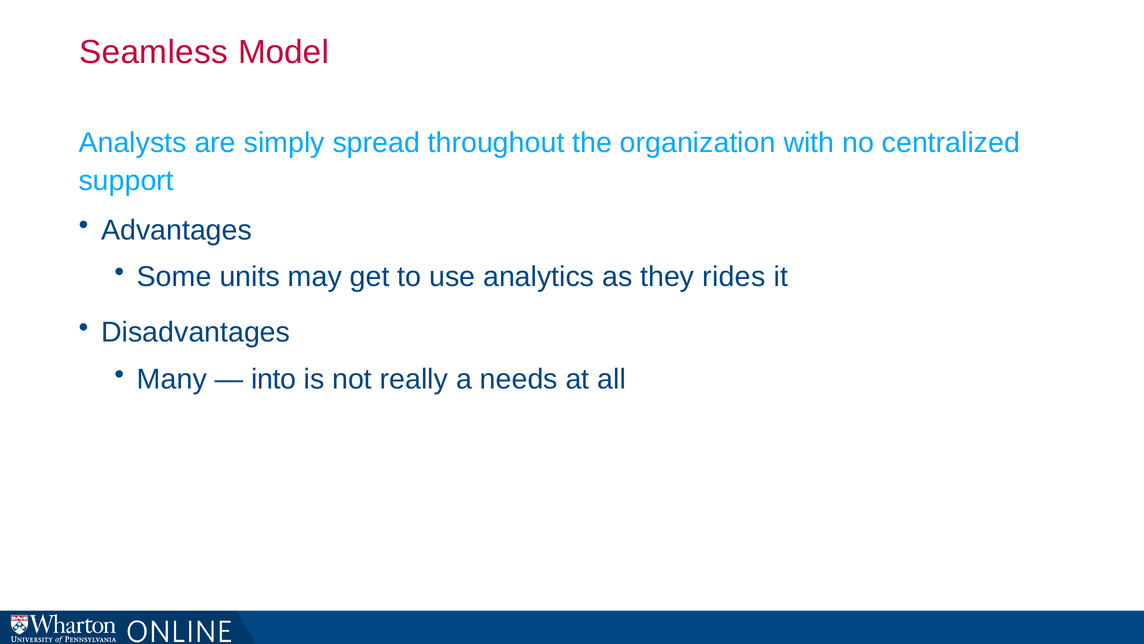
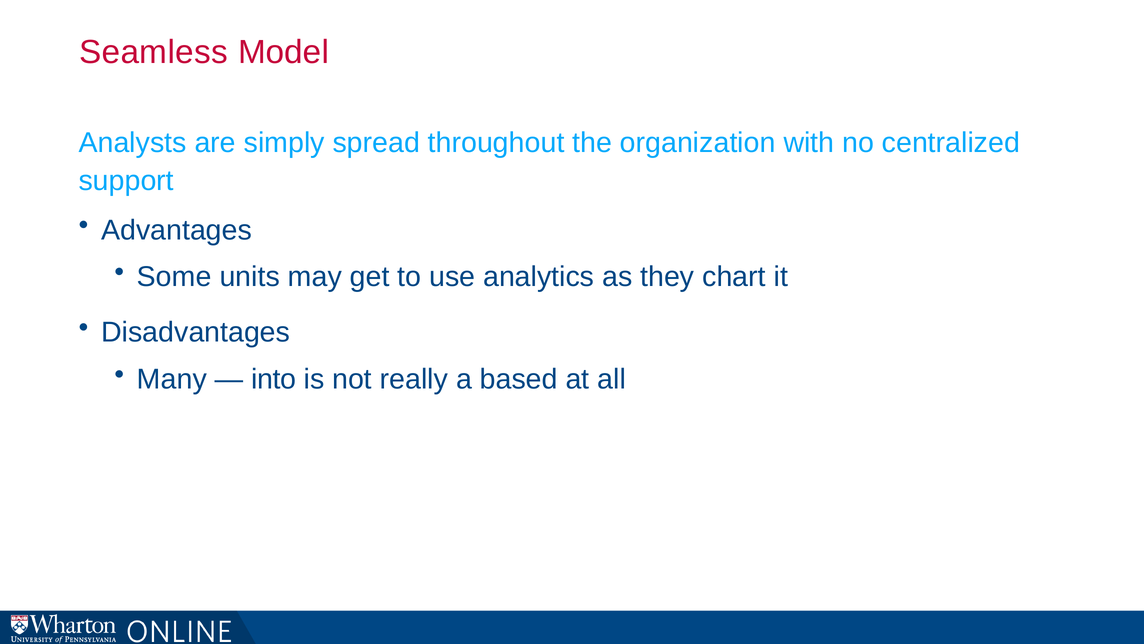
rides: rides -> chart (734, 277)
needs: needs -> based (519, 379)
